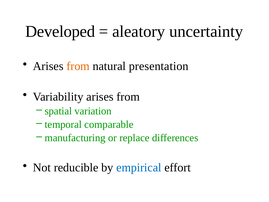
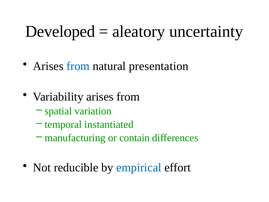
from colour: orange -> blue (78, 66)
comparable: comparable -> instantiated (109, 124)
replace: replace -> contain (135, 138)
